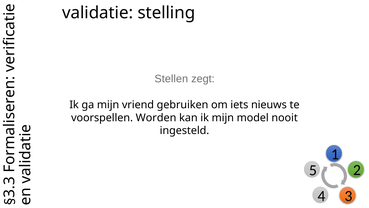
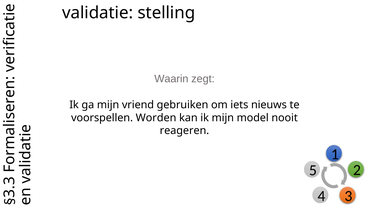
Stellen: Stellen -> Waarin (171, 79)
ingesteld: ingesteld -> reageren (184, 130)
